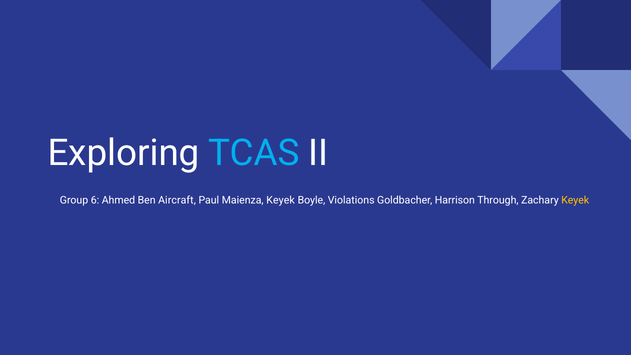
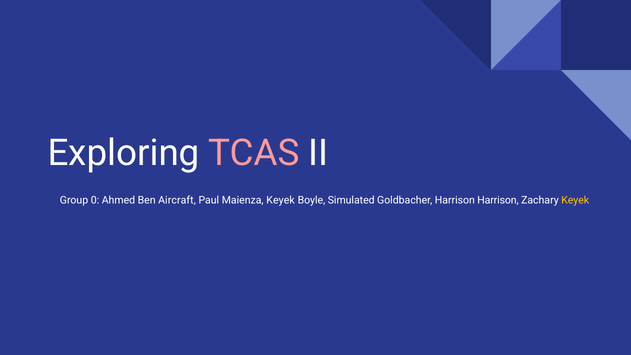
TCAS colour: light blue -> pink (254, 153)
6: 6 -> 0 (95, 200)
Violations: Violations -> Simulated (351, 200)
Harrison Through: Through -> Harrison (498, 200)
